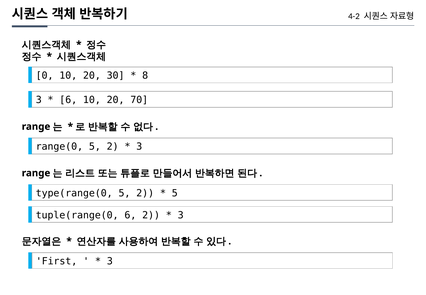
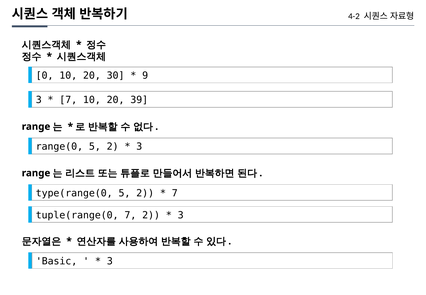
8: 8 -> 9 (145, 76)
6: 6 -> 7 (68, 100)
70: 70 -> 39 (139, 100)
5: 5 -> 7 (175, 193)
tuple(range(0 6: 6 -> 7 (130, 215)
First: First -> Basic (57, 261)
